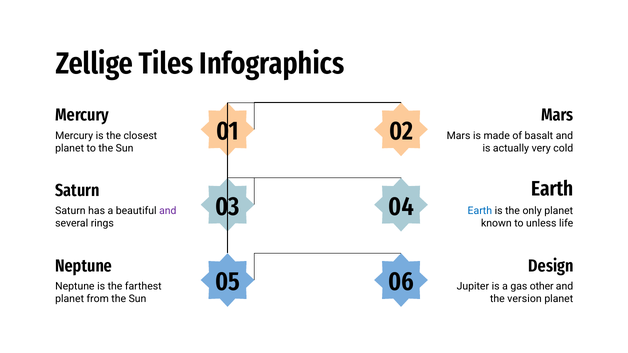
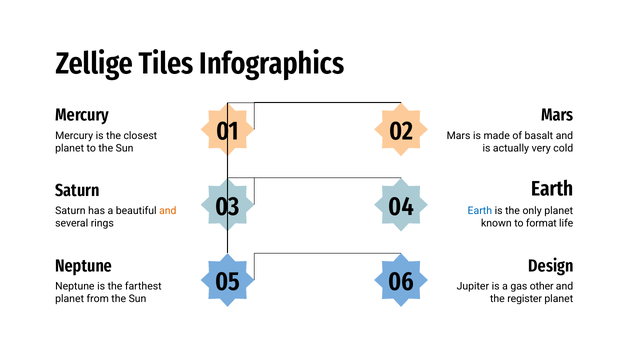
and colour: purple -> orange (168, 211)
unless: unless -> format (541, 224)
version: version -> register (525, 299)
